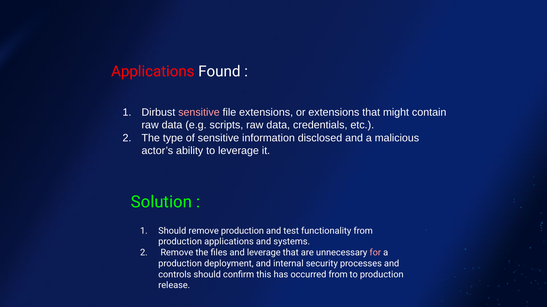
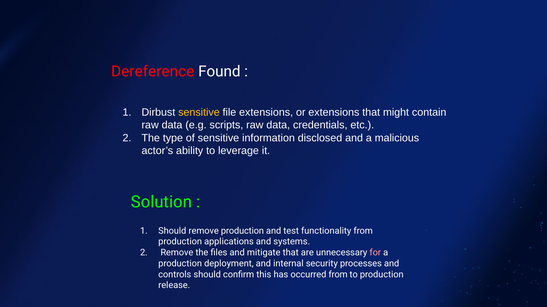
Applications: Applications -> Dereference (153, 72)
sensitive colour: pink -> yellow (199, 113)
and leverage: leverage -> mitigate (264, 253)
